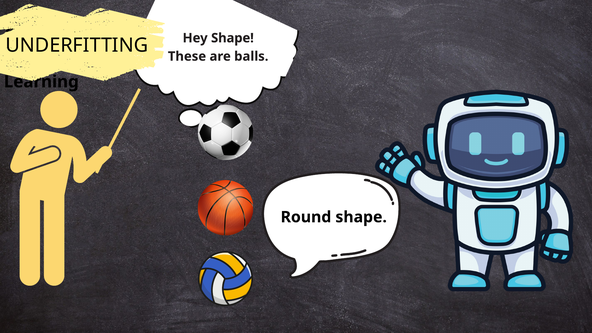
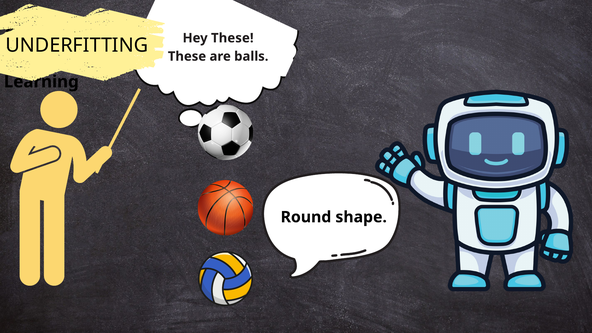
Hey Shape: Shape -> These (232, 38)
